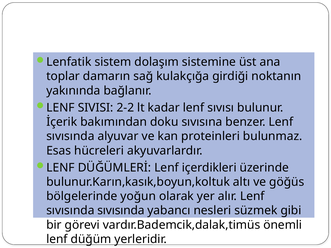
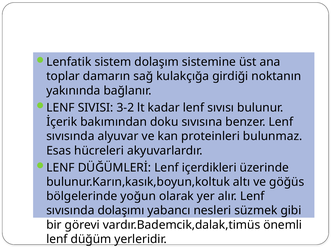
2-2: 2-2 -> 3-2 (125, 108)
sıvısında sıvısında: sıvısında -> dolaşımı (121, 211)
